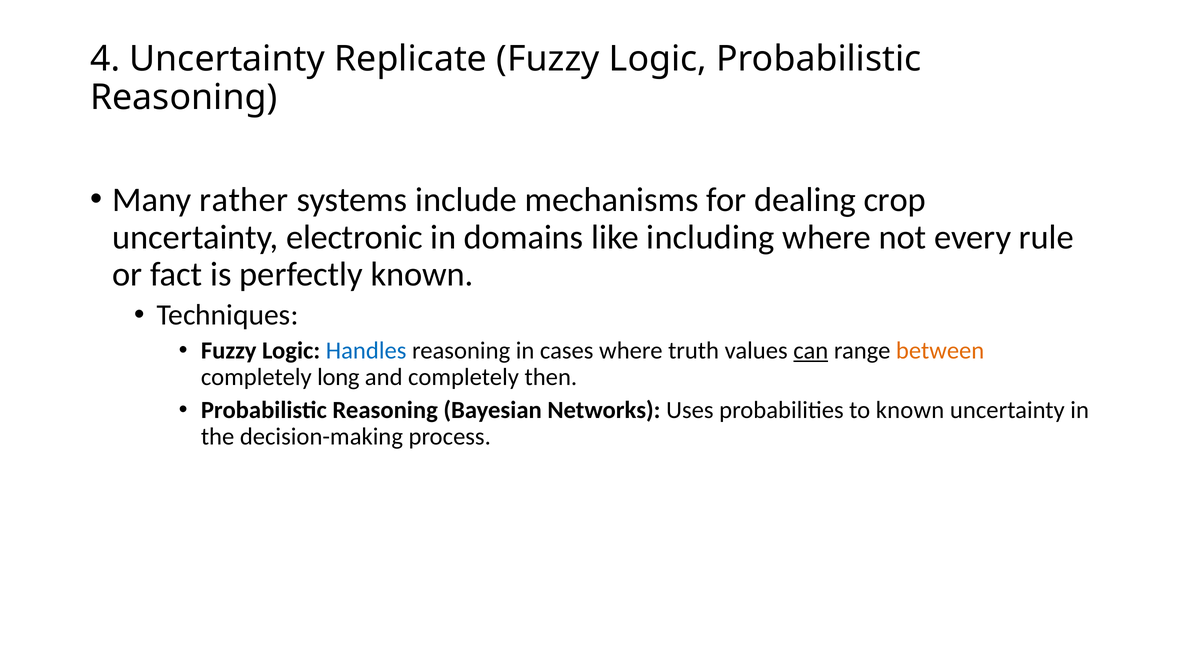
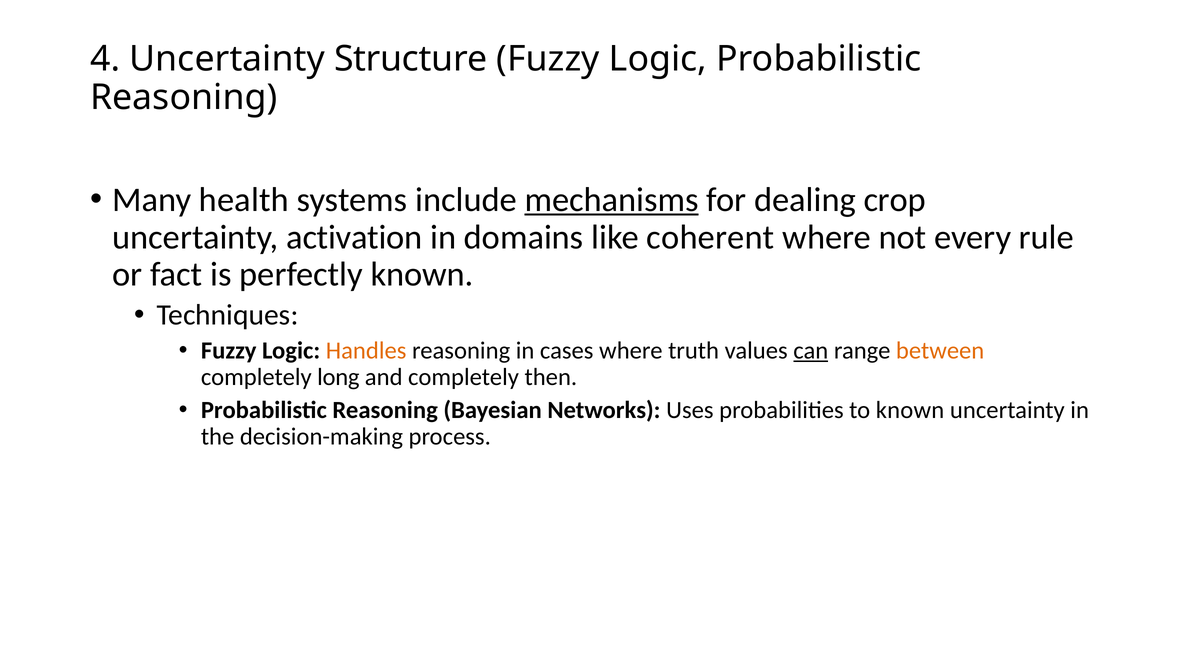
Replicate: Replicate -> Structure (411, 59)
rather: rather -> health (244, 200)
mechanisms underline: none -> present (612, 200)
electronic: electronic -> activation (354, 237)
including: including -> coherent (710, 237)
Handles colour: blue -> orange (366, 350)
